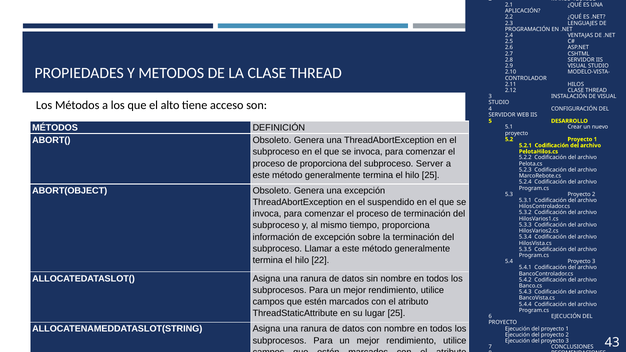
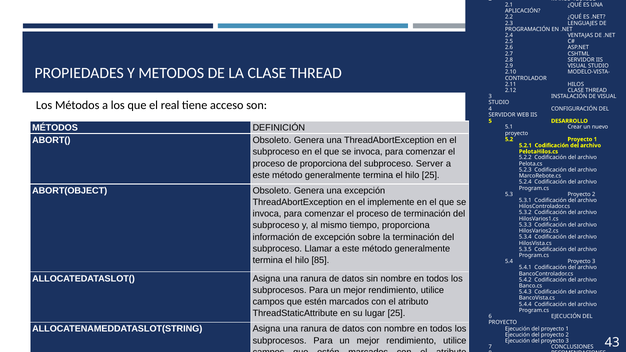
alto: alto -> real (170, 105)
suspendido: suspendido -> implemente (391, 202)
22: 22 -> 85 (320, 260)
